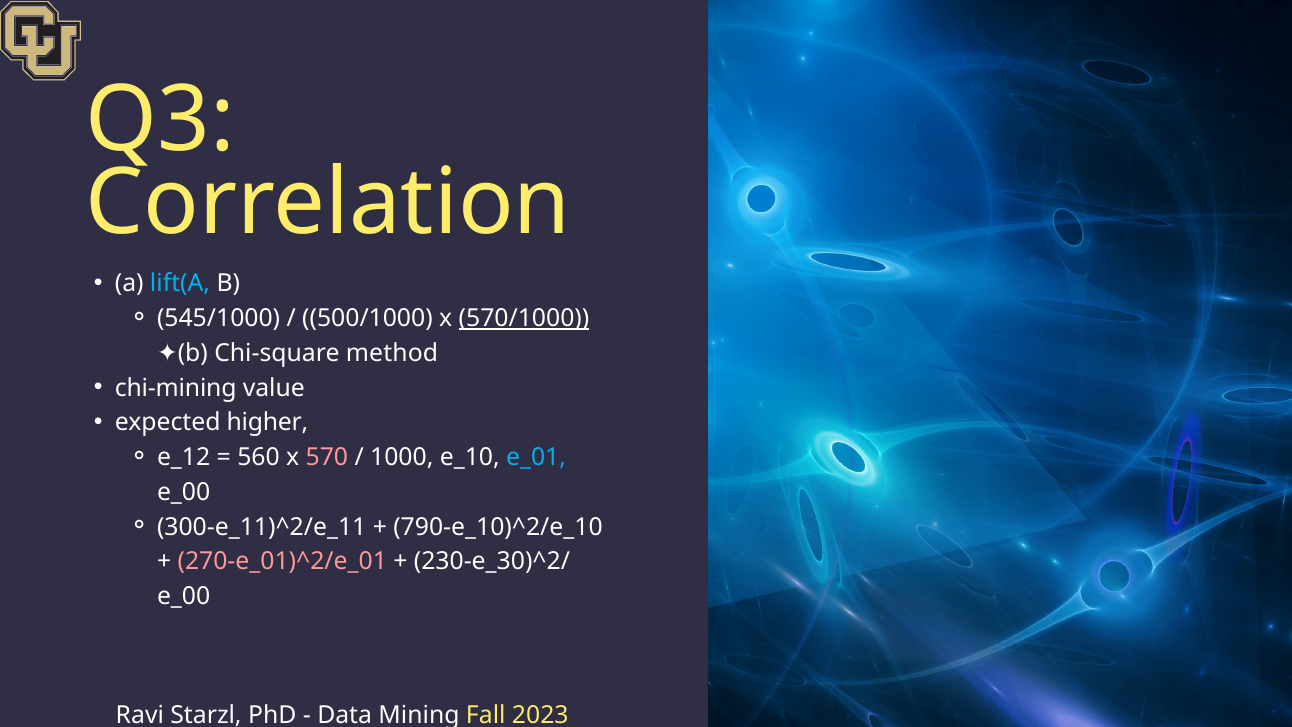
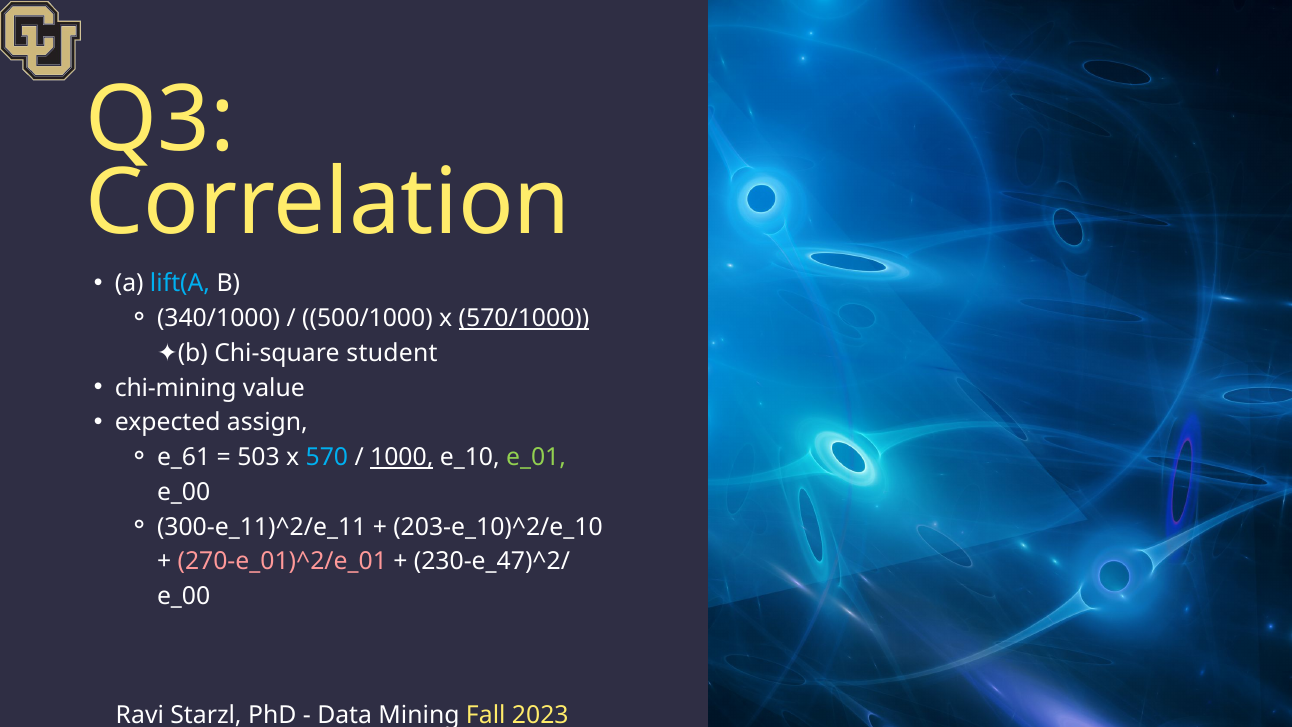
545/1000: 545/1000 -> 340/1000 (219, 318)
method: method -> student (392, 353)
higher: higher -> assign (267, 423)
e_12: e_12 -> e_61 (184, 457)
560: 560 -> 503 (259, 457)
570 colour: pink -> light blue (327, 457)
1000 underline: none -> present (402, 457)
e_01 colour: light blue -> light green (536, 457)
790-e_10)^2/e_10: 790-e_10)^2/e_10 -> 203-e_10)^2/e_10 (498, 527)
230-e_30)^2/: 230-e_30)^2/ -> 230-e_47)^2/ (492, 561)
